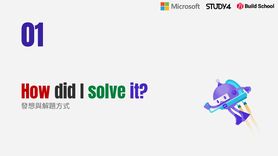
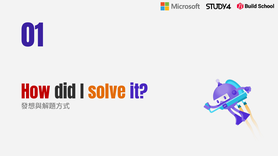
solve colour: green -> orange (107, 93)
